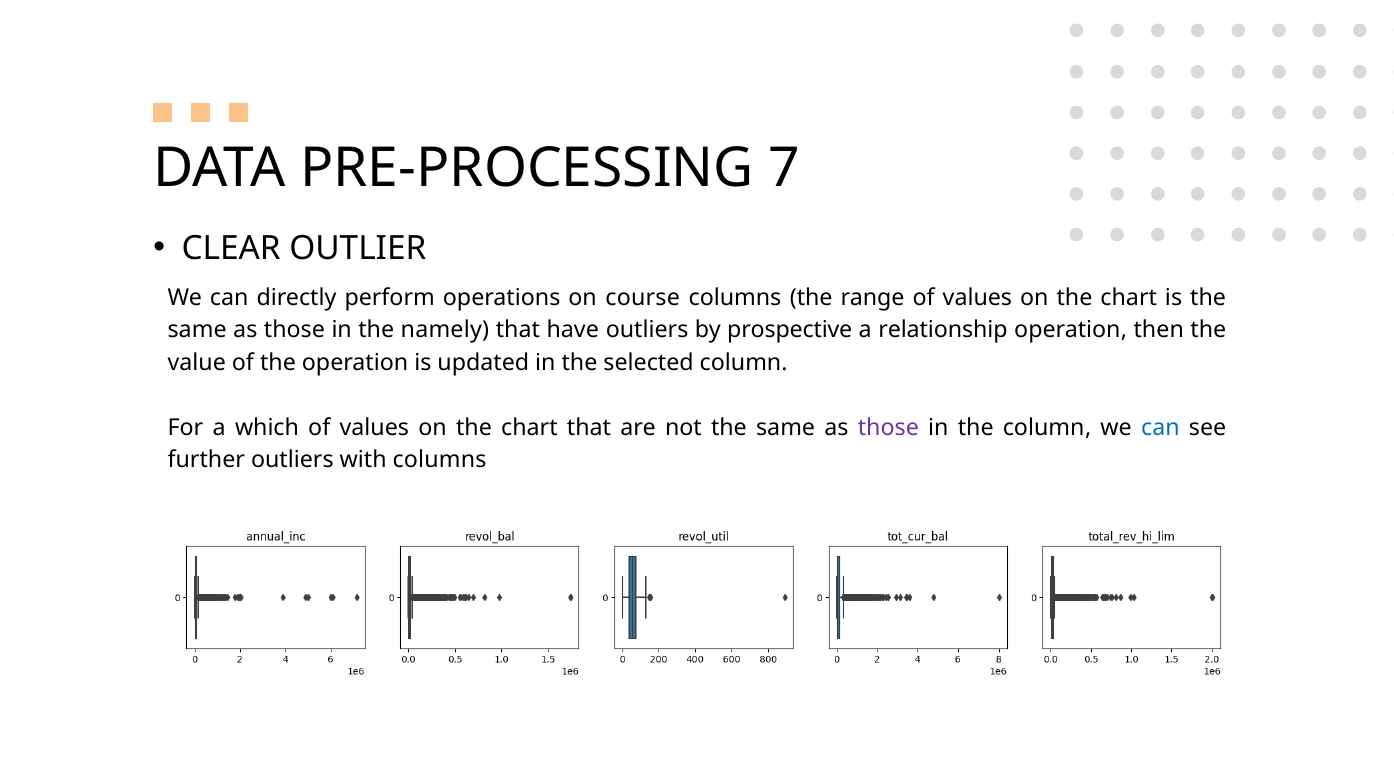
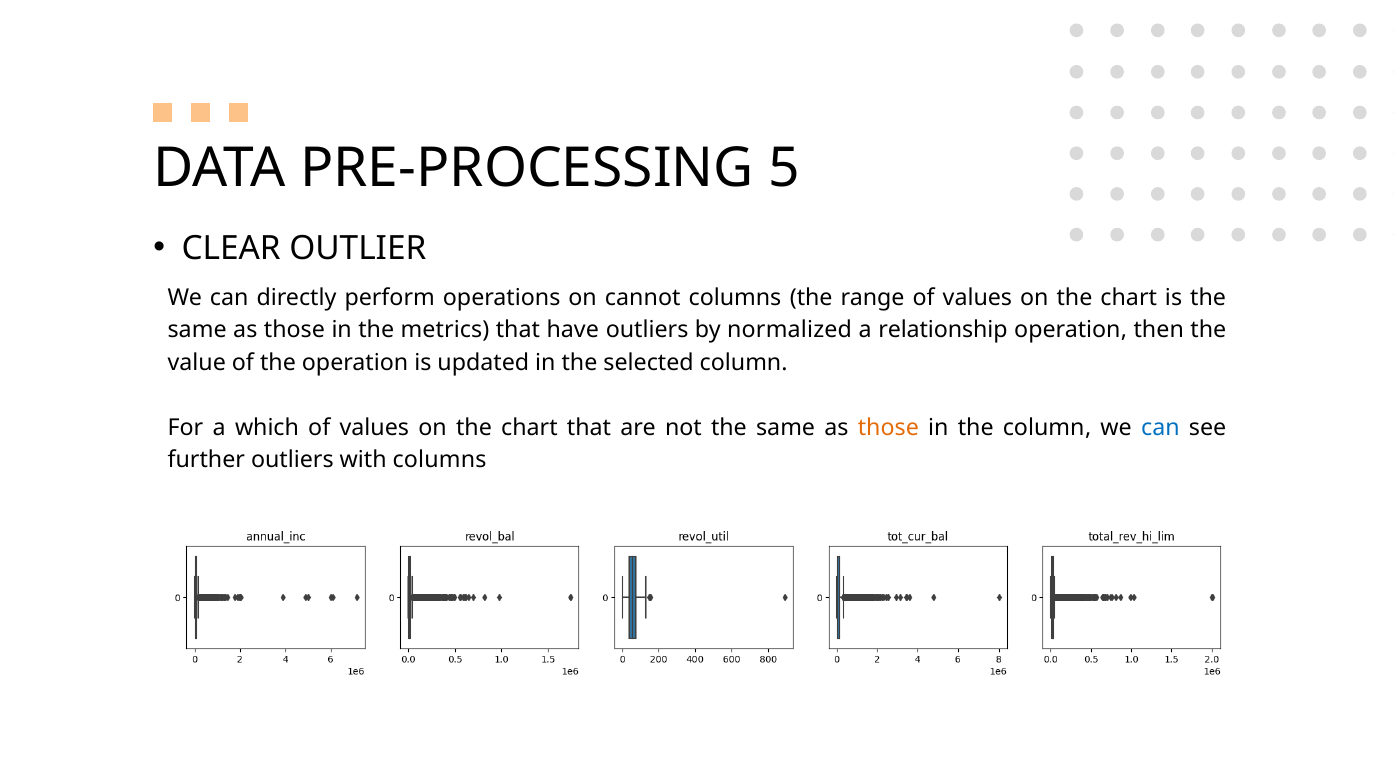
7: 7 -> 5 (784, 168)
course: course -> cannot (643, 298)
namely: namely -> metrics (445, 330)
prospective: prospective -> normalized (790, 330)
those colour: purple -> orange (888, 428)
